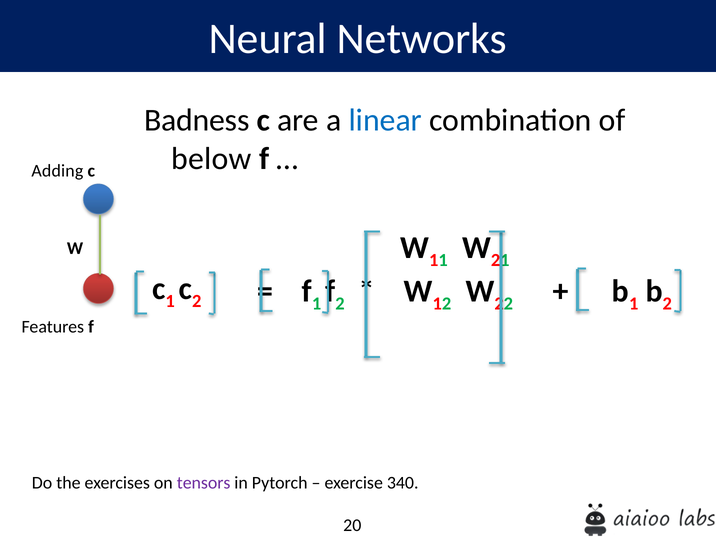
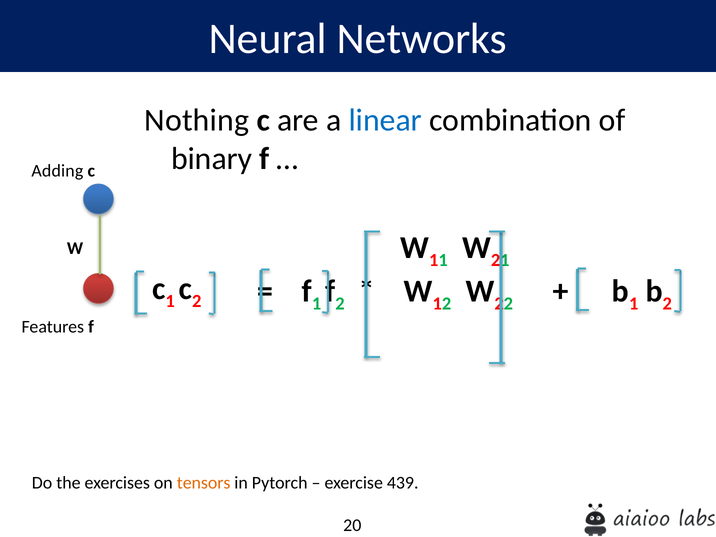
Badness: Badness -> Nothing (197, 120)
below: below -> binary (212, 159)
tensors colour: purple -> orange (204, 483)
340: 340 -> 439 (403, 483)
